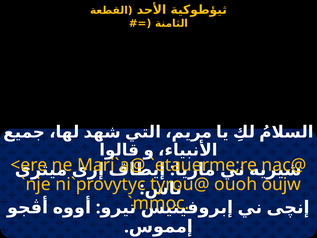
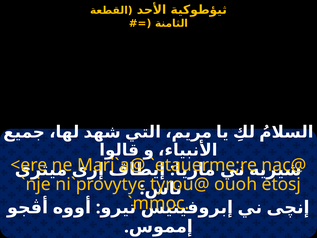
oujw: oujw -> etosj (281, 184)
